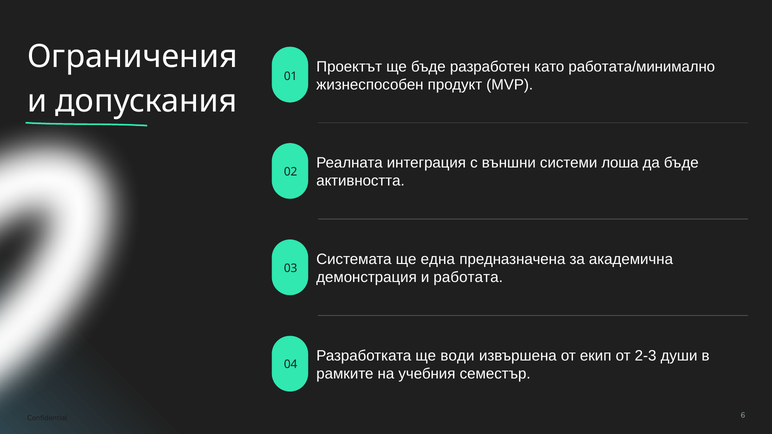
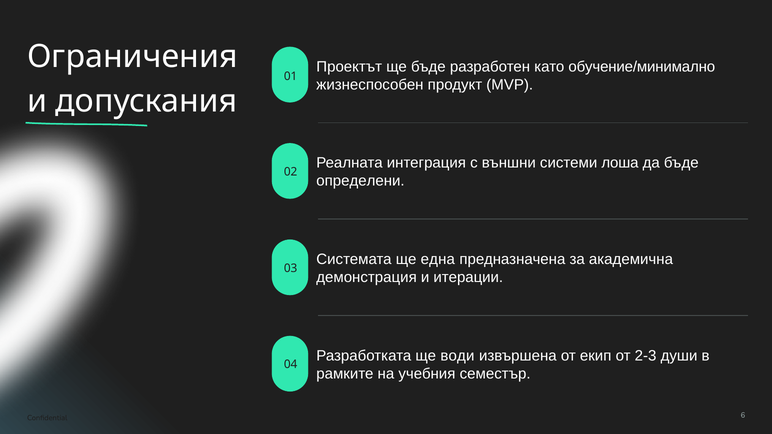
работата/минимално: работата/минимално -> обучение/минимално (642, 67)
активността: активността -> определени (361, 181)
работата: работата -> итерации (468, 278)
